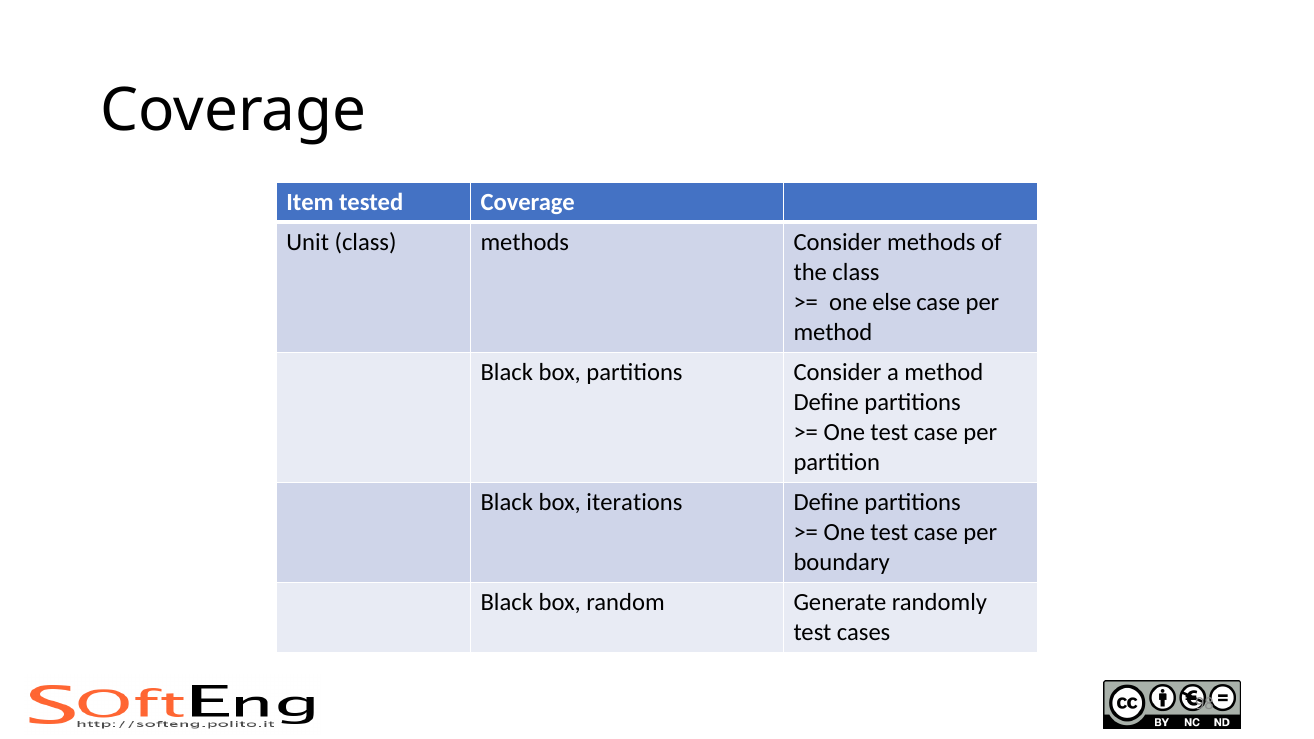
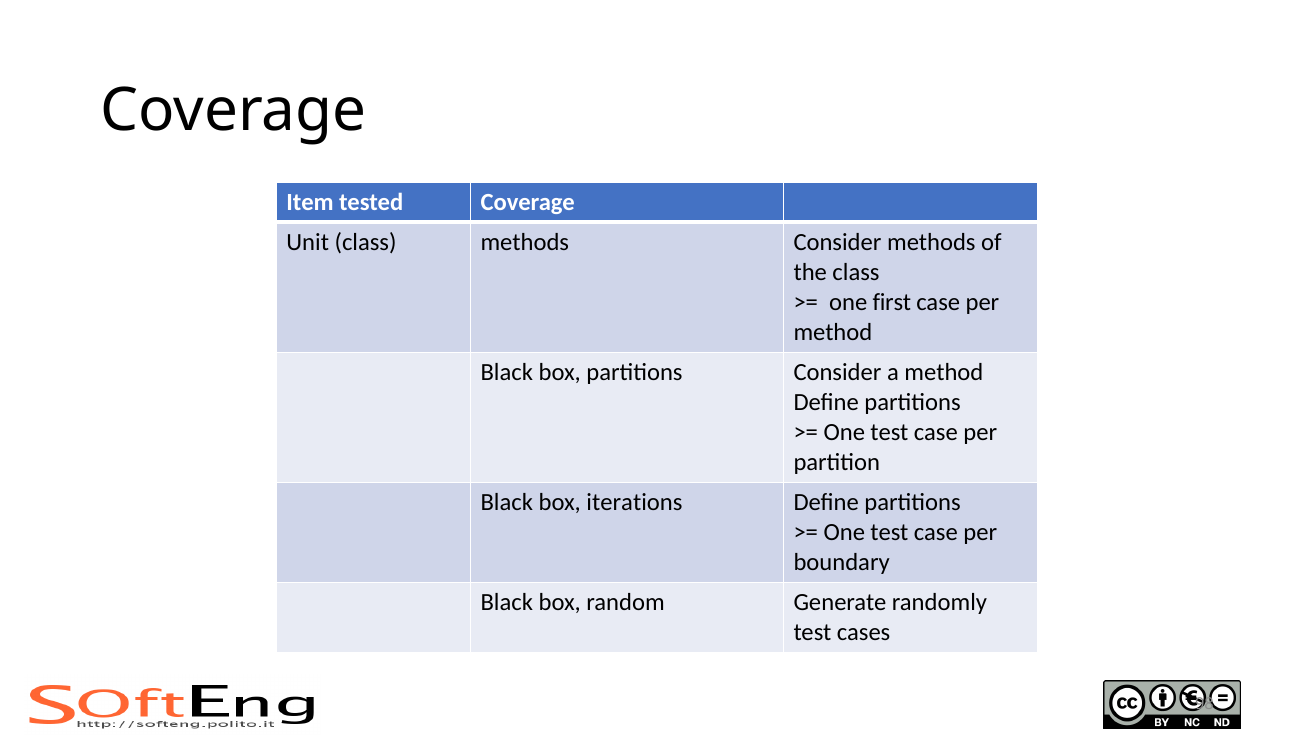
else: else -> first (892, 302)
